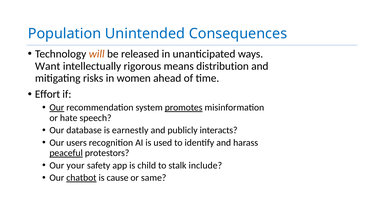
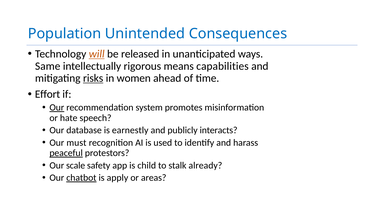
will underline: none -> present (97, 54)
Want: Want -> Same (48, 66)
distribution: distribution -> capabilities (222, 66)
risks underline: none -> present (93, 78)
promotes underline: present -> none (184, 108)
users: users -> must (76, 143)
your: your -> scale (76, 165)
include: include -> already (205, 165)
cause: cause -> apply (117, 178)
same: same -> areas (154, 178)
